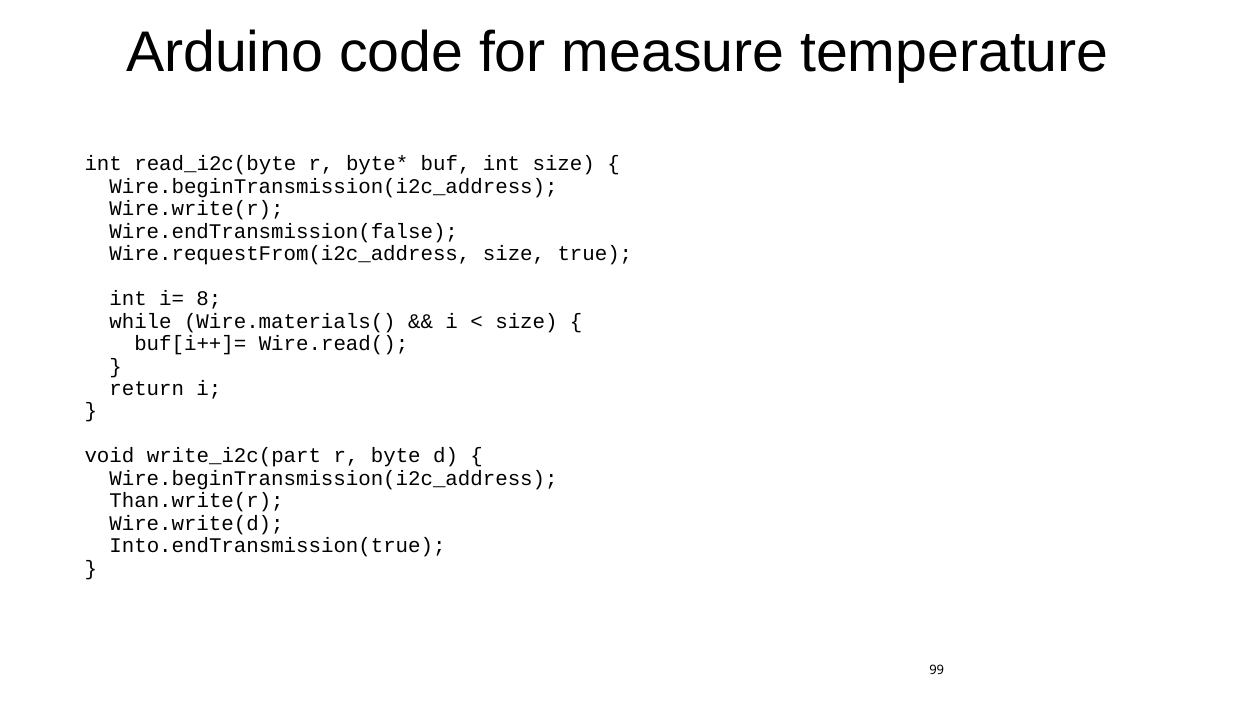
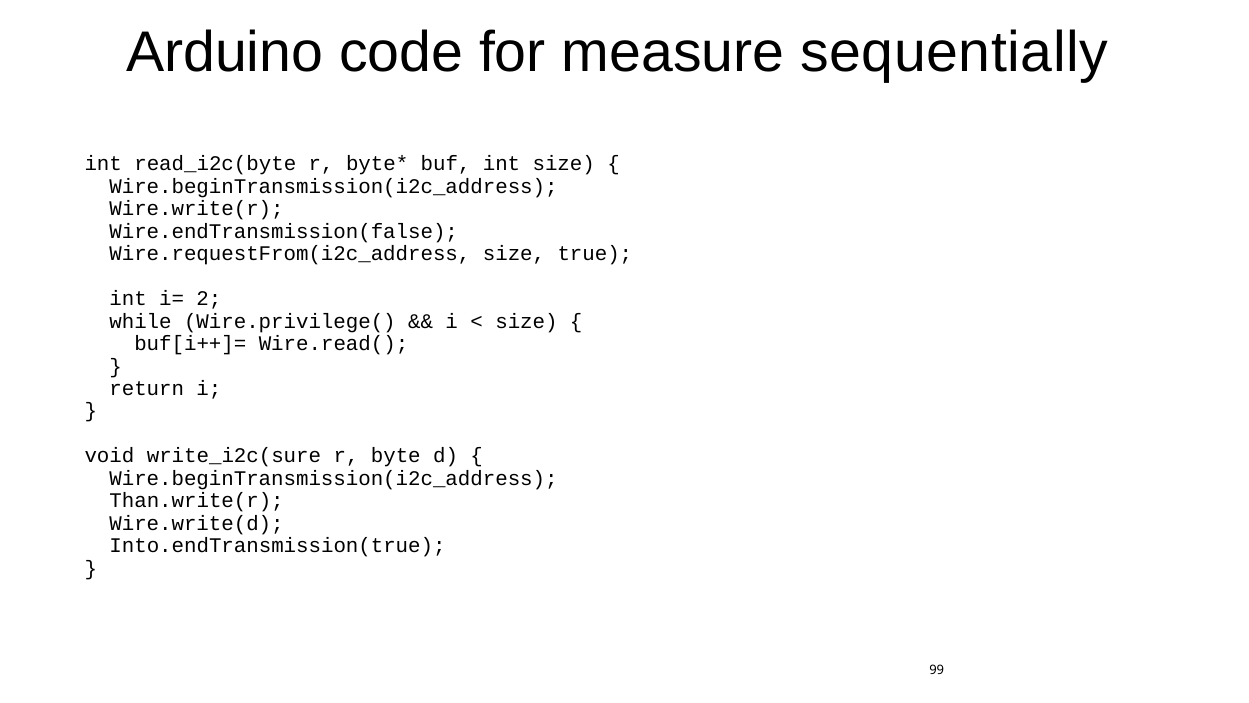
temperature: temperature -> sequentially (954, 52)
8: 8 -> 2 (209, 299)
Wire.materials(: Wire.materials( -> Wire.privilege( (290, 321)
write_i2c(part: write_i2c(part -> write_i2c(sure (234, 456)
